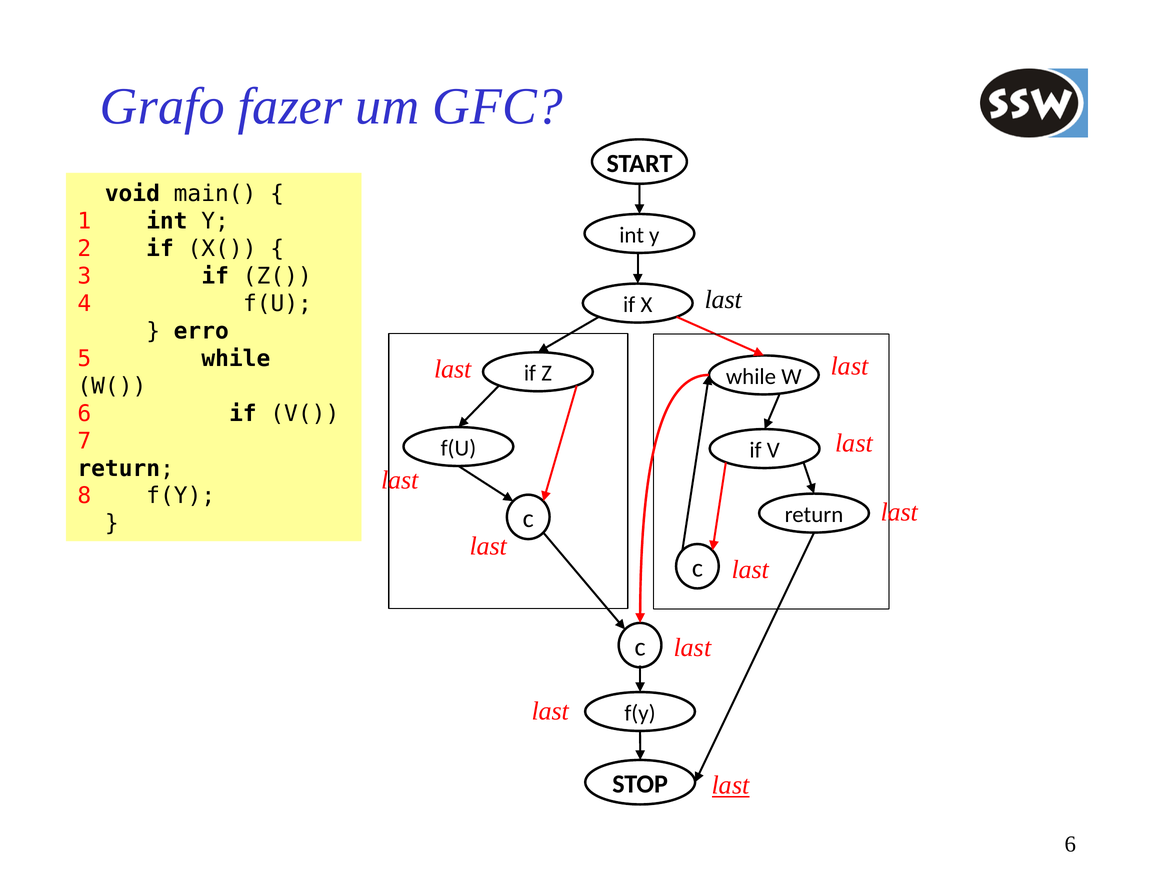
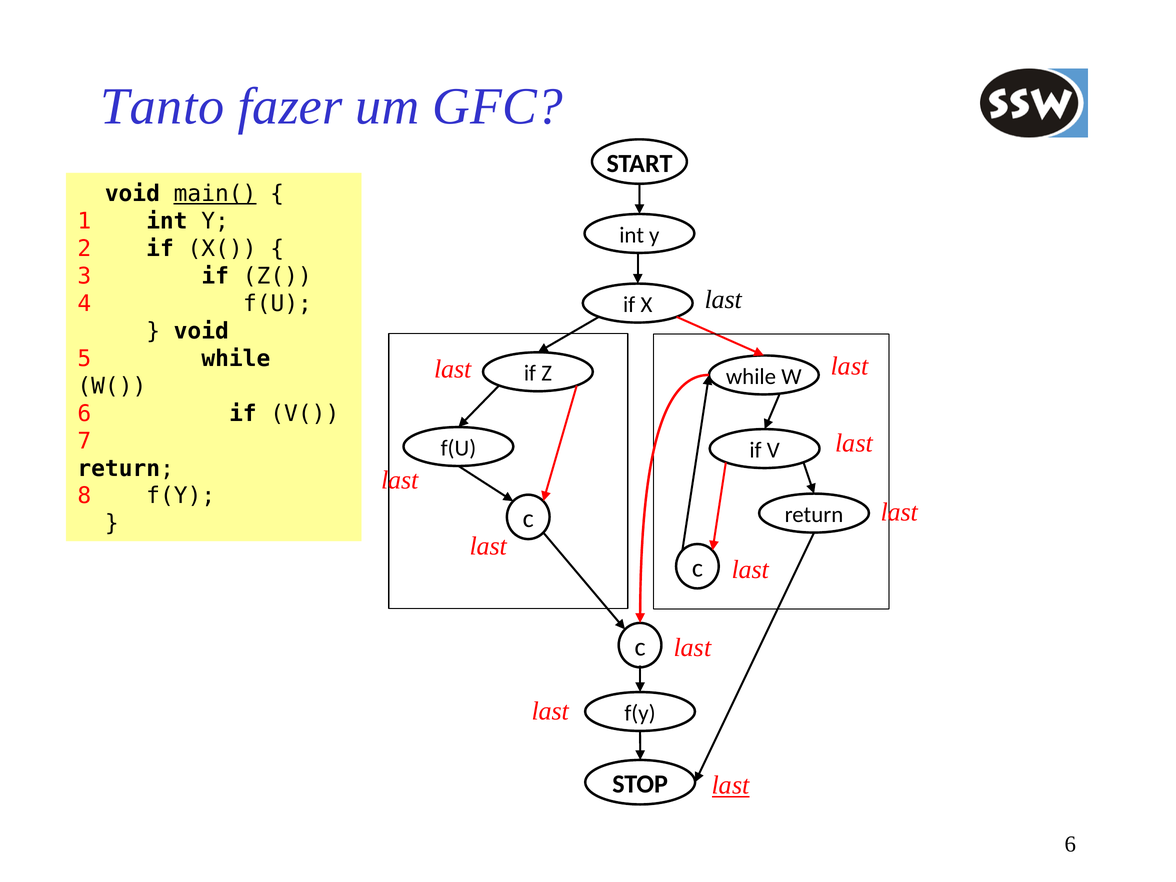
Grafo: Grafo -> Tanto (162, 107)
main( underline: none -> present (215, 194)
erro: erro -> void (201, 331)
